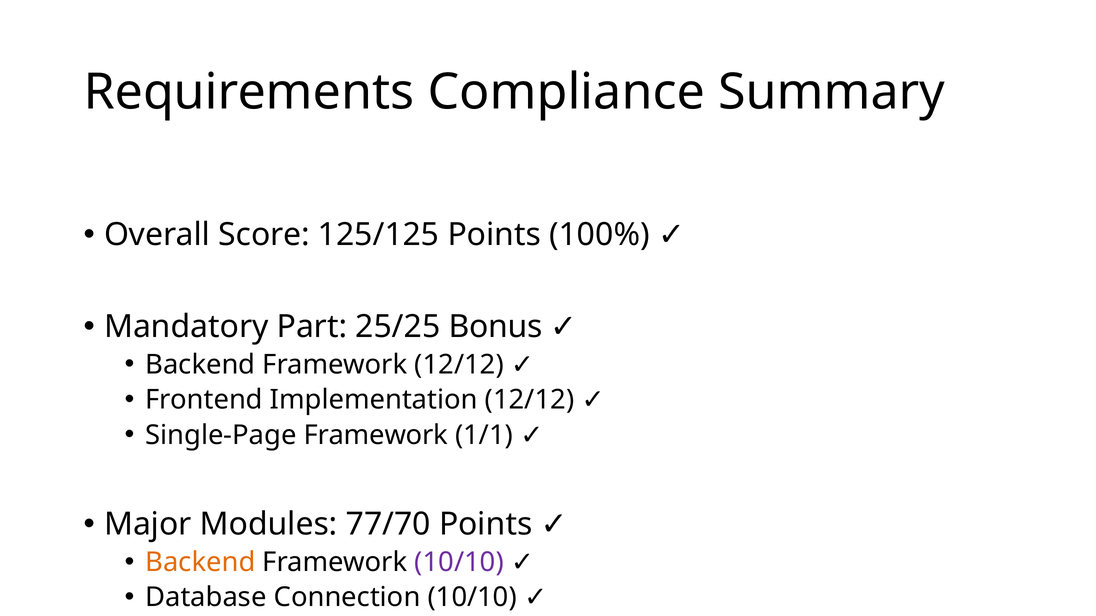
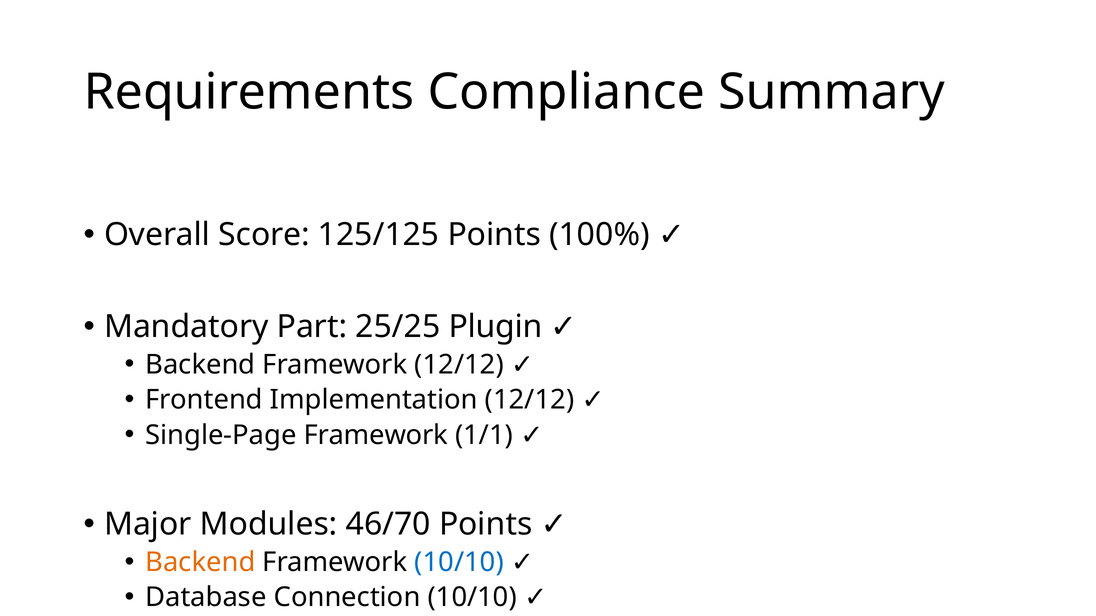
25/25 Bonus: Bonus -> Plugin (495, 327)
77/70: 77/70 -> 46/70 (388, 525)
10/10 colour: purple -> blue (459, 563)
